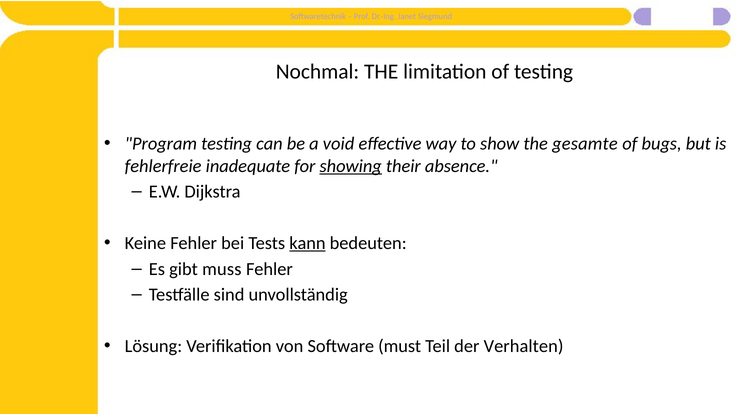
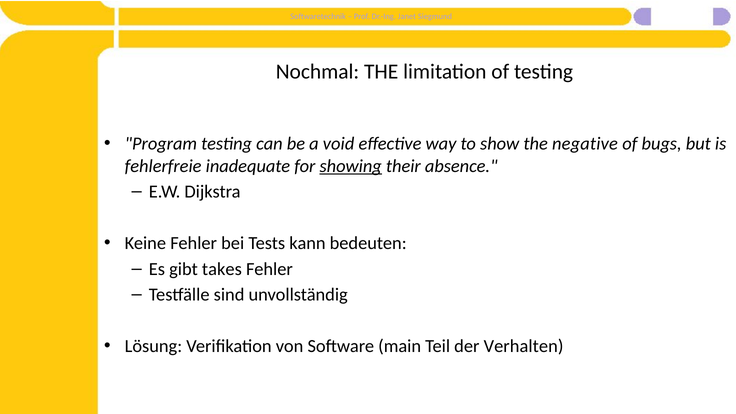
gesamte: gesamte -> negative (585, 144)
kann underline: present -> none (307, 243)
muss: muss -> takes (222, 269)
must: must -> main (400, 346)
